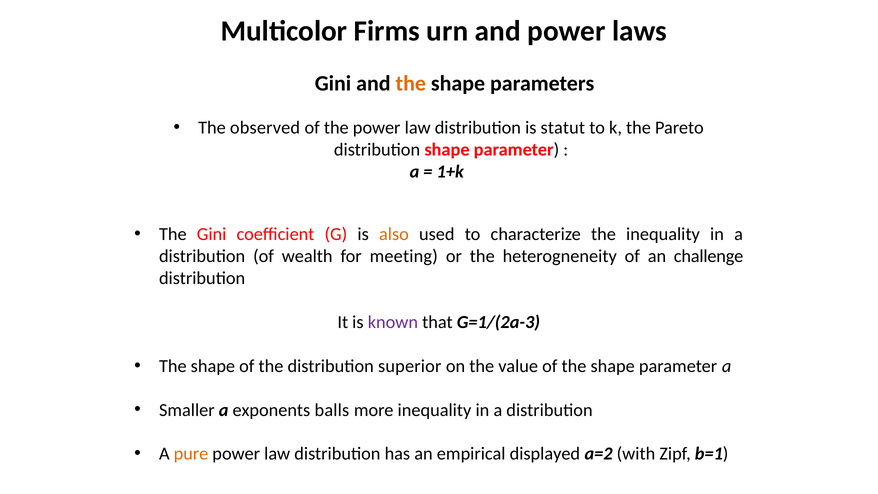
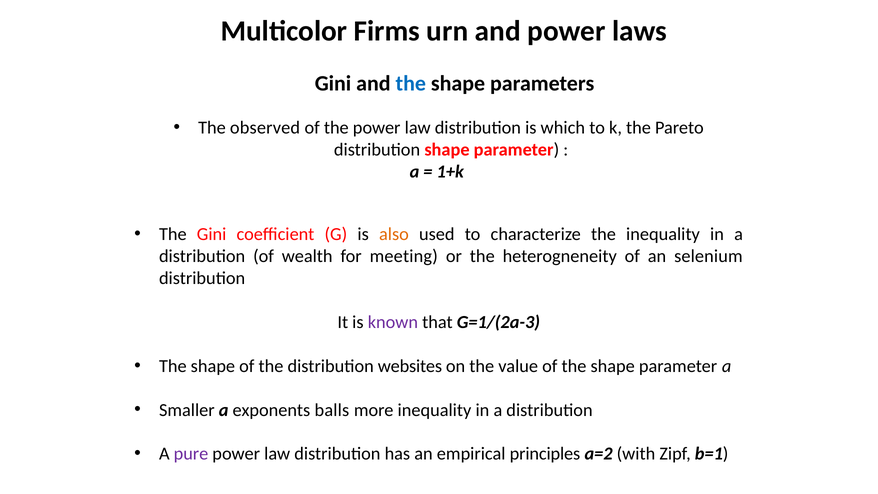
the colour: orange -> blue (411, 83)
statut: statut -> which (563, 128)
challenge: challenge -> selenium (708, 256)
superior: superior -> websites (410, 366)
pure colour: orange -> purple (191, 454)
displayed: displayed -> principles (545, 454)
